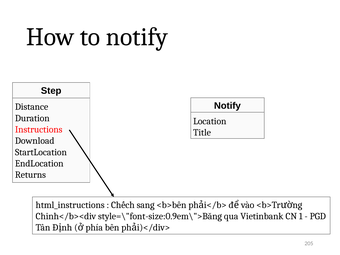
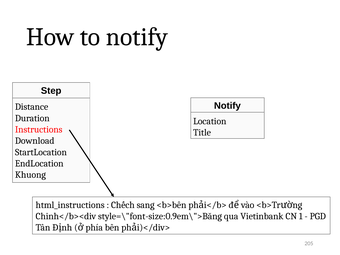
Returns: Returns -> Khuong (30, 175)
